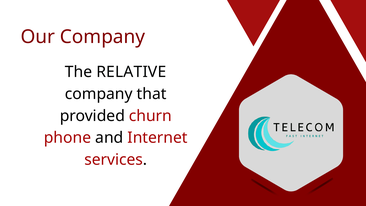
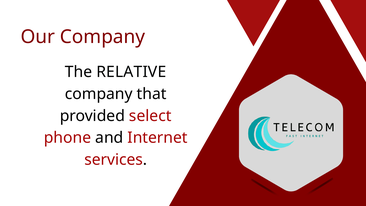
churn: churn -> select (150, 116)
